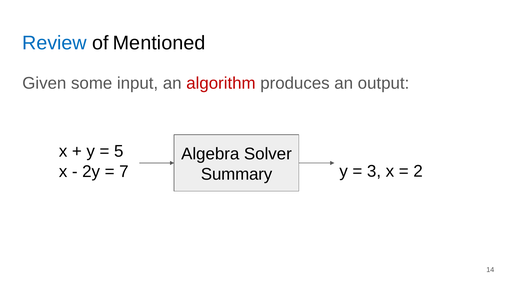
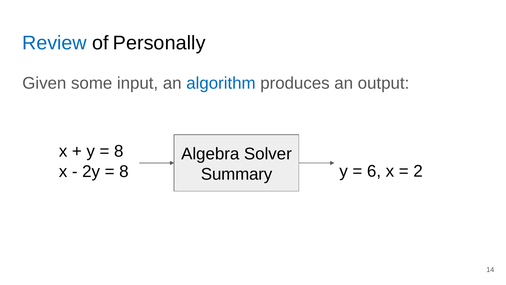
Mentioned: Mentioned -> Personally (159, 43)
algorithm colour: red -> blue (221, 83)
5: 5 -> 8 (119, 151)
7: 7 -> 8 (124, 171)
3: 3 -> 6 (374, 171)
